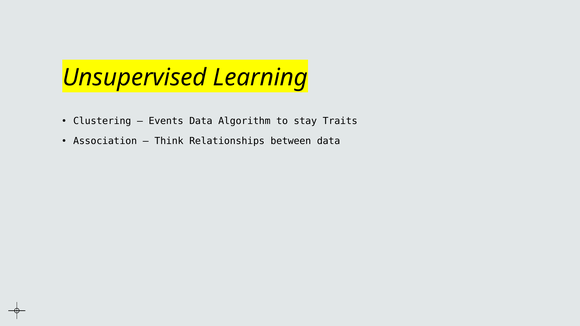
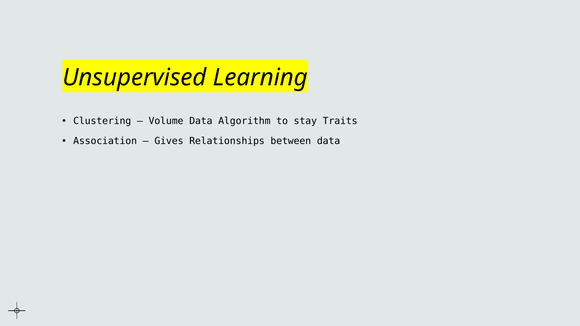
Events: Events -> Volume (166, 121)
Think: Think -> Gives (169, 141)
